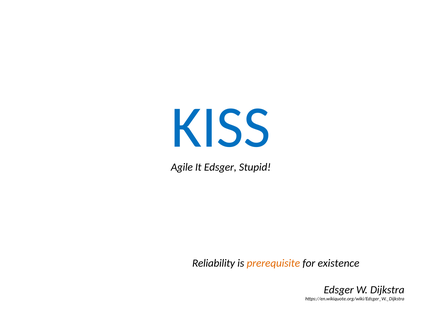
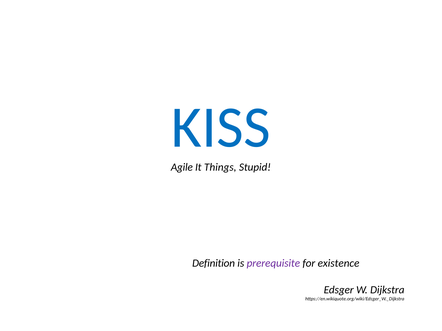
It Edsger: Edsger -> Things (220, 168)
Reliability: Reliability -> Definition (214, 264)
prerequisite colour: orange -> purple (273, 264)
